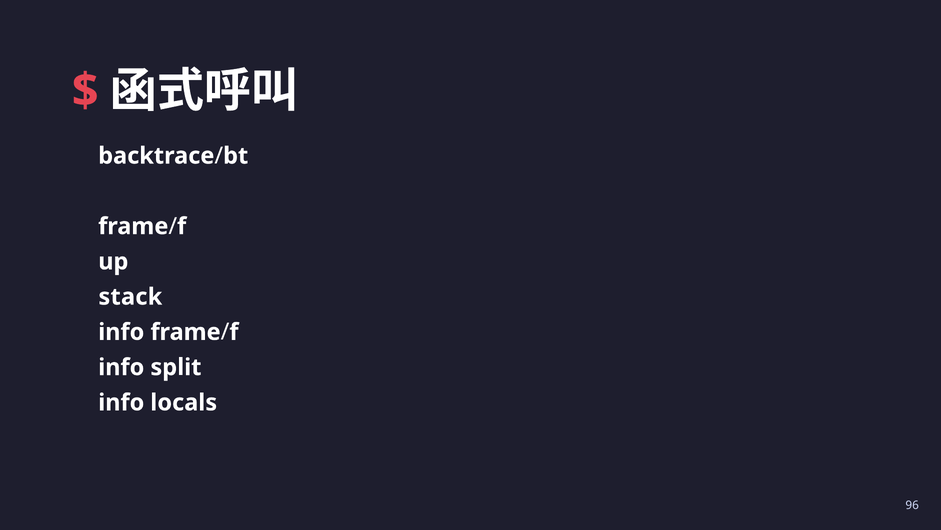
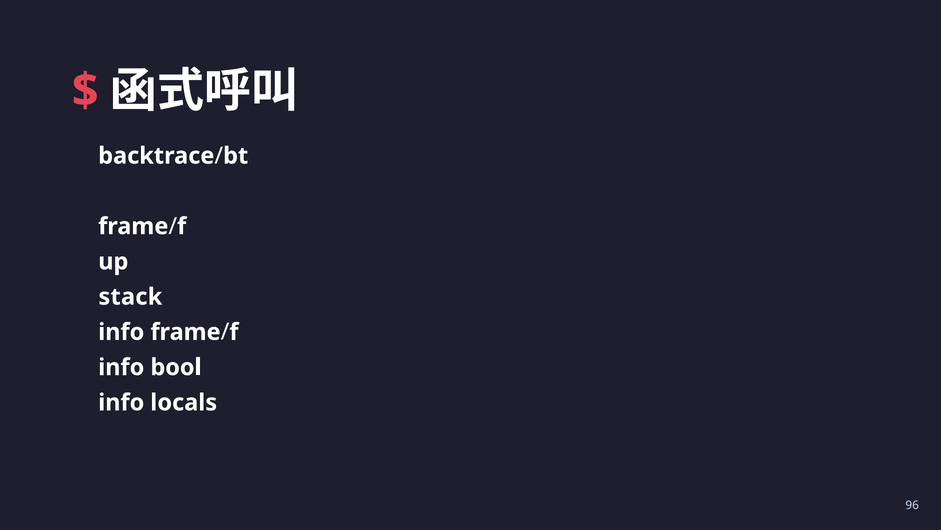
split: split -> bool (176, 367)
